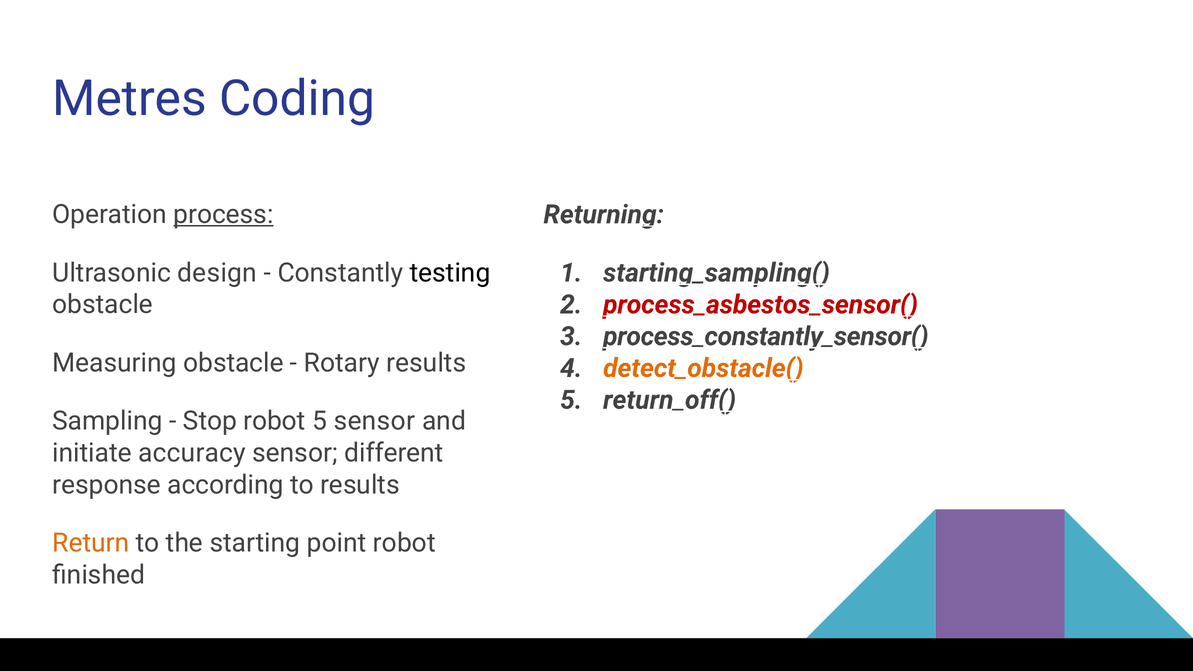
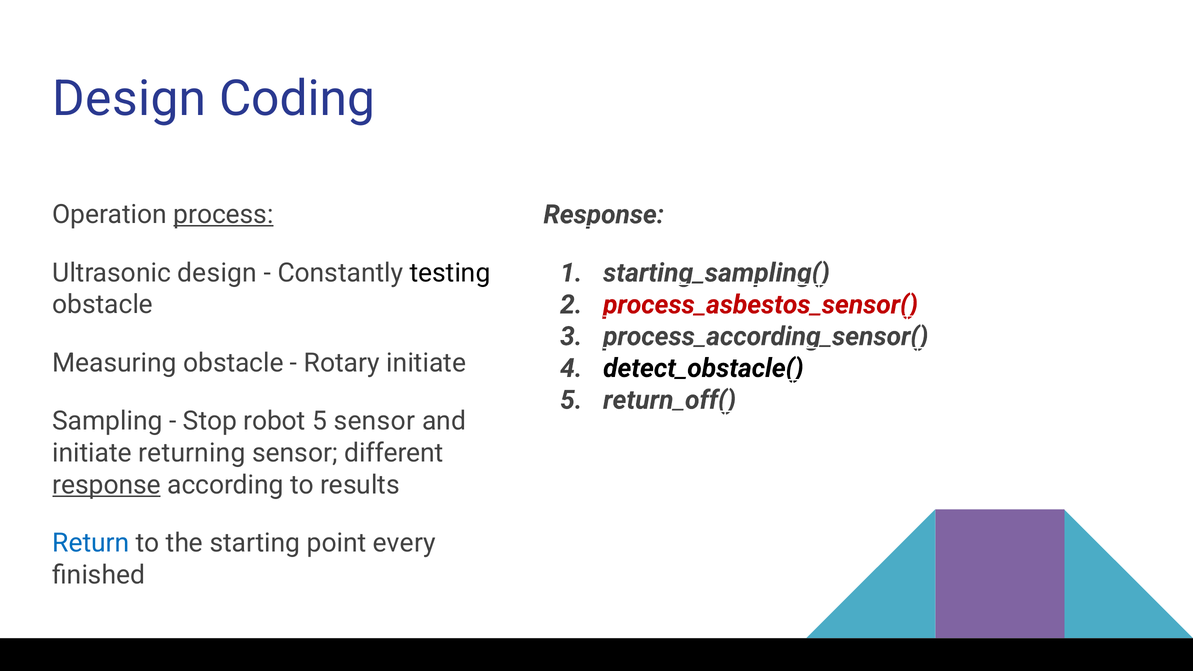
Metres: Metres -> Design (129, 99)
Returning: Returning -> Response (604, 215)
process_constantly_sensor(: process_constantly_sensor( -> process_according_sensor( (766, 336)
Rotary results: results -> initiate (426, 363)
detect_obstacle( colour: orange -> black (703, 368)
accuracy: accuracy -> returning (192, 453)
response underline: none -> present (107, 485)
Return colour: orange -> blue (91, 543)
point robot: robot -> every (404, 543)
